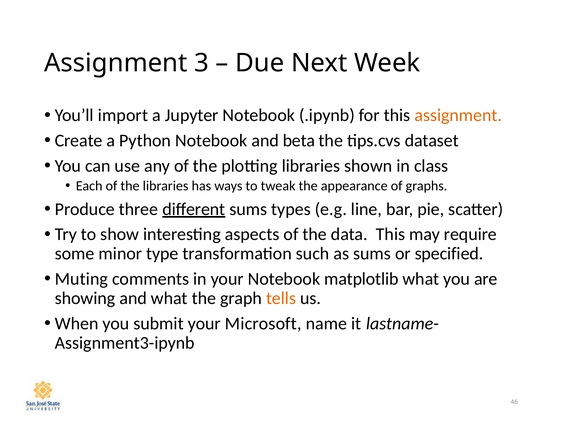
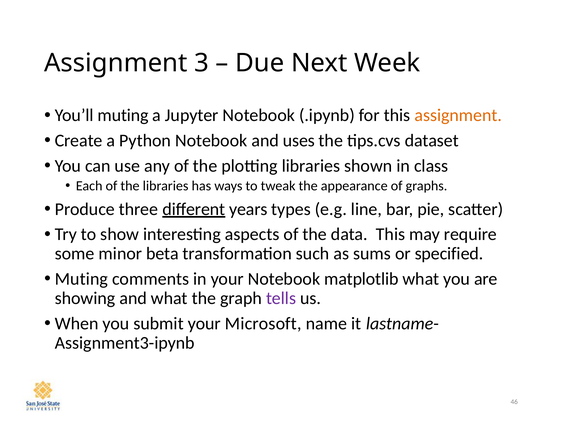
You’ll import: import -> muting (123, 116)
beta: beta -> uses (299, 141)
different sums: sums -> years (248, 209)
type: type -> beta (162, 254)
tells colour: orange -> purple (281, 299)
